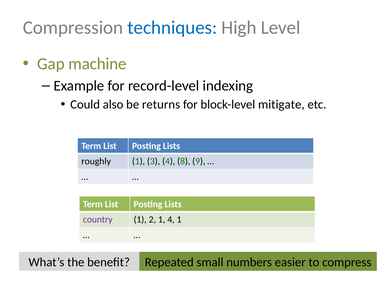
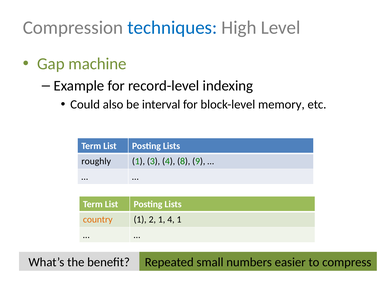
returns: returns -> interval (161, 105)
mitigate: mitigate -> memory (281, 105)
country colour: purple -> orange (98, 220)
